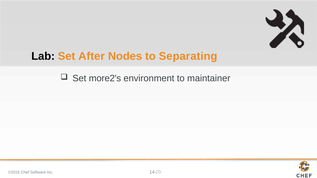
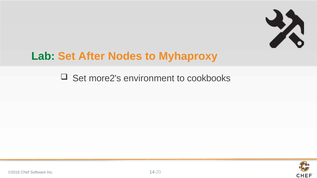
Lab colour: black -> green (43, 56)
Separating: Separating -> Myhaproxy (188, 56)
maintainer: maintainer -> cookbooks (209, 79)
